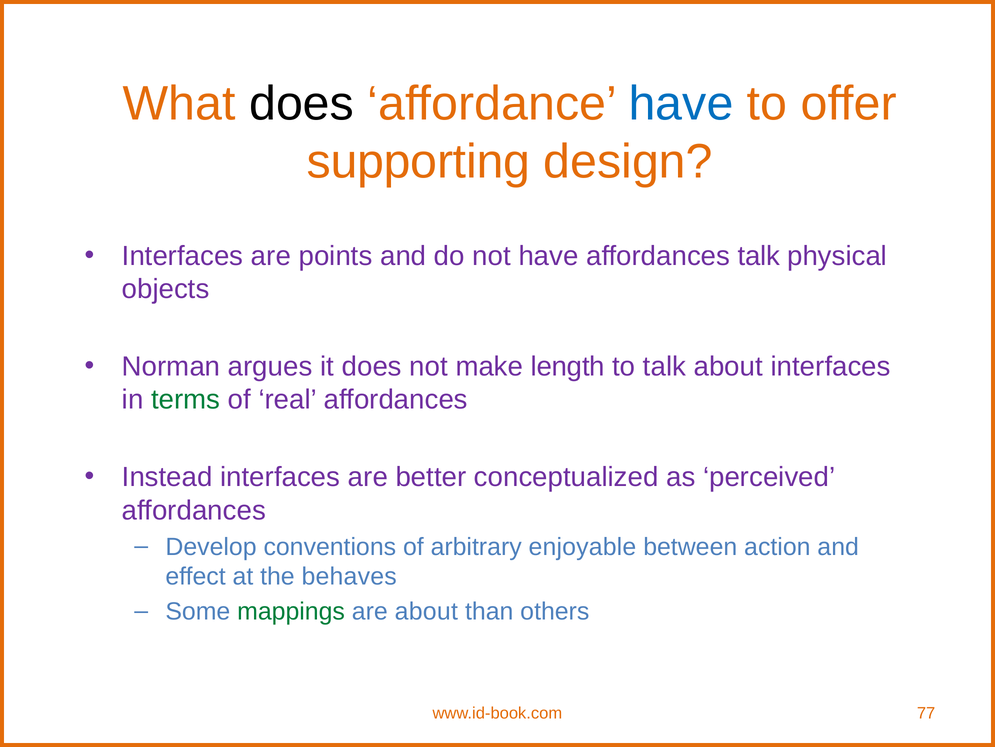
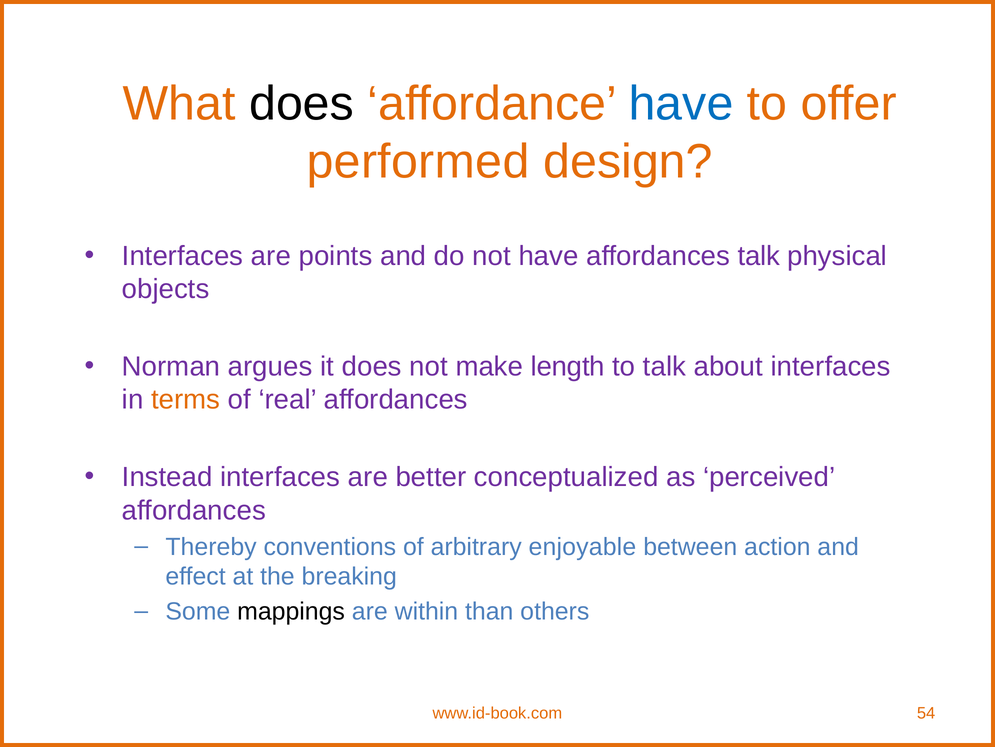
supporting: supporting -> performed (418, 162)
terms colour: green -> orange (186, 399)
Develop: Develop -> Thereby (211, 546)
behaves: behaves -> breaking (349, 576)
mappings colour: green -> black (291, 611)
are about: about -> within (426, 611)
77: 77 -> 54 (926, 713)
